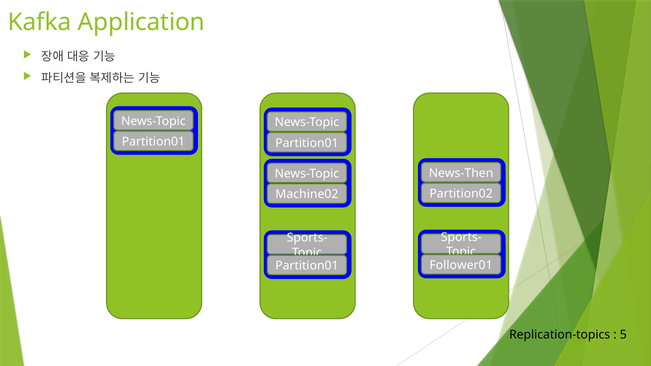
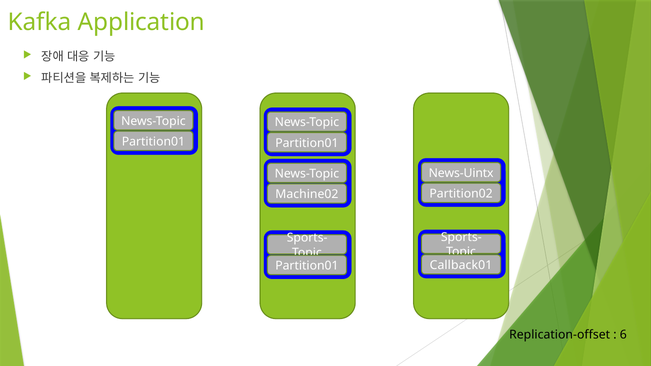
News-Then: News-Then -> News-Uintx (461, 173)
Follower01: Follower01 -> Callback01 (461, 265)
Replication-topics: Replication-topics -> Replication-offset (560, 335)
5: 5 -> 6 (623, 335)
